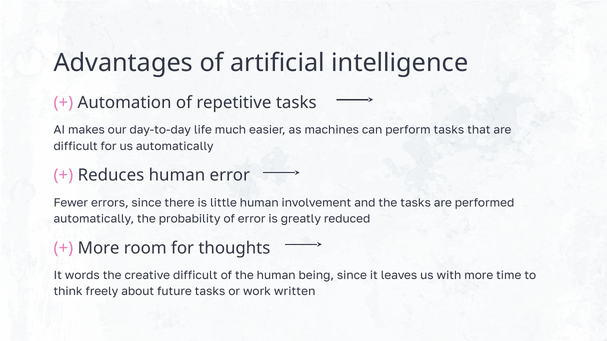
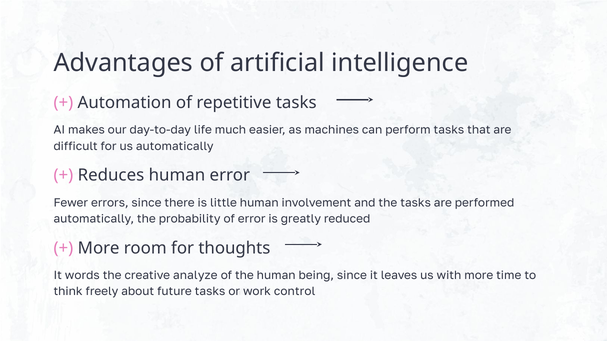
creative difficult: difficult -> analyze (195, 276)
written: written -> control (295, 292)
